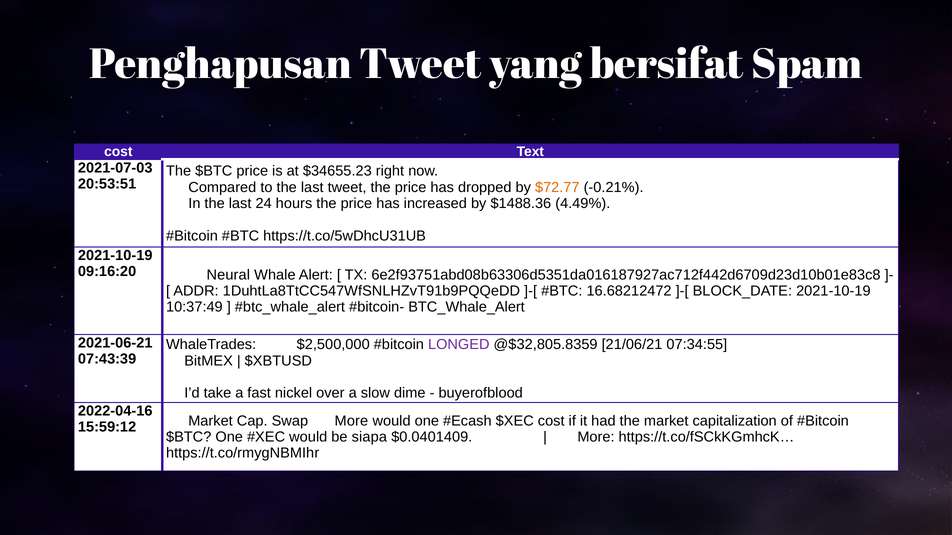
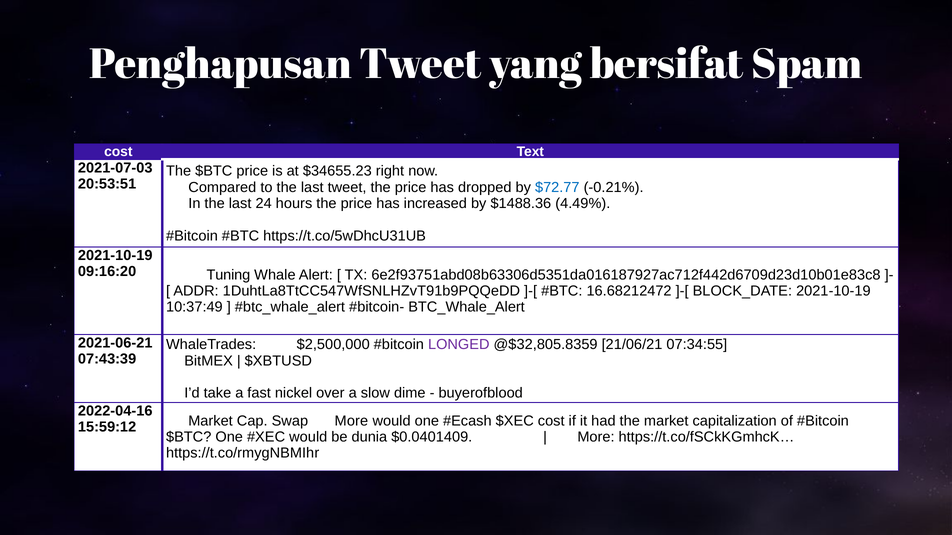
$72.77 colour: orange -> blue (557, 187)
Neural: Neural -> Tuning (228, 275)
siapa: siapa -> dunia (369, 437)
